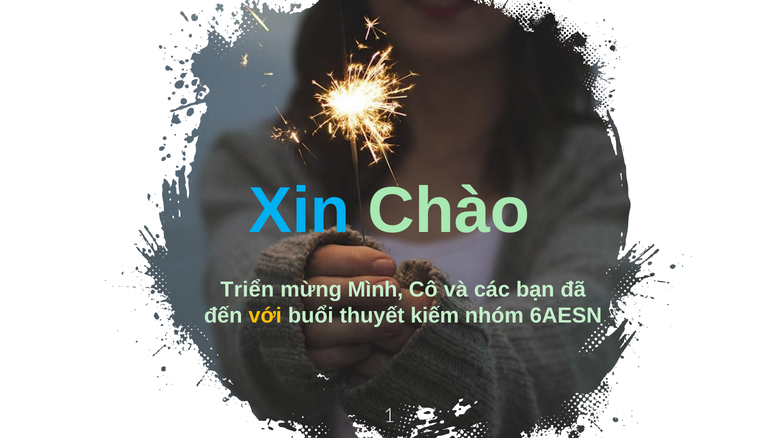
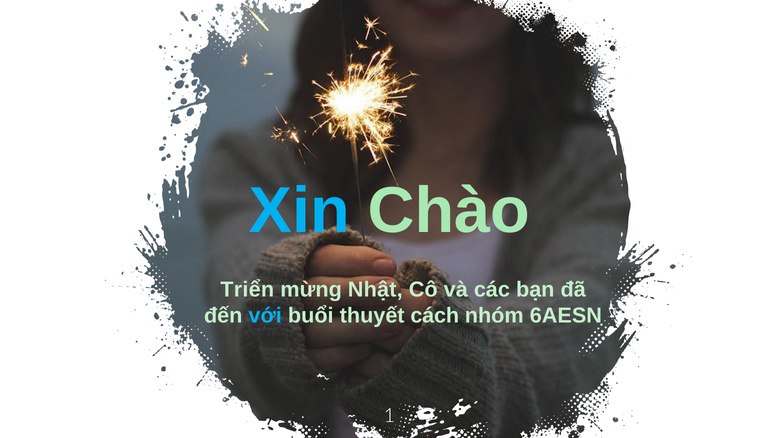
Mình: Mình -> Nhật (375, 290)
với colour: yellow -> light blue (265, 316)
kiếm: kiếm -> cách (435, 316)
